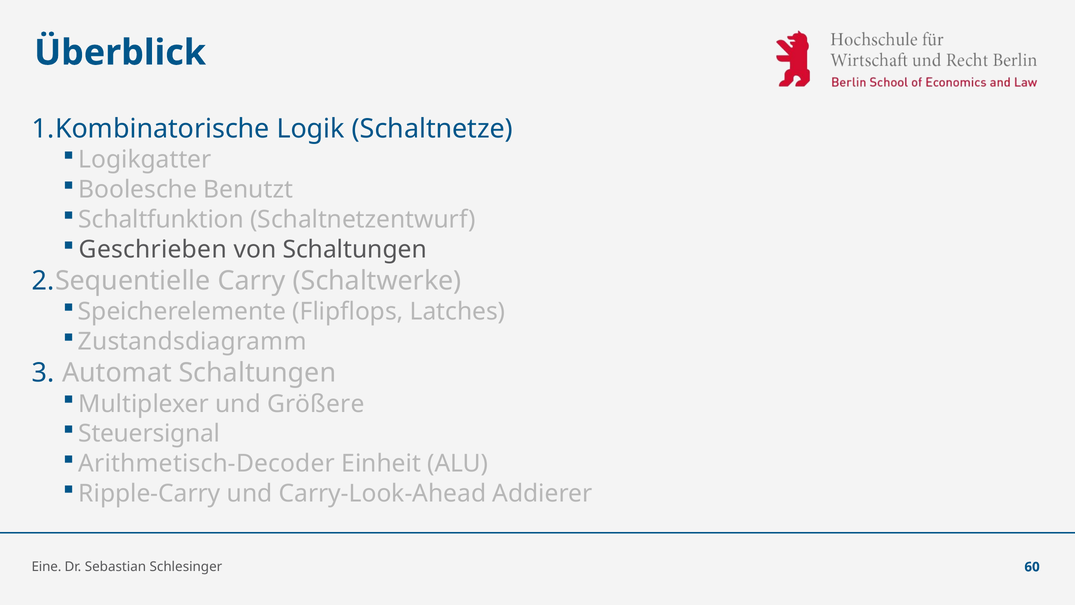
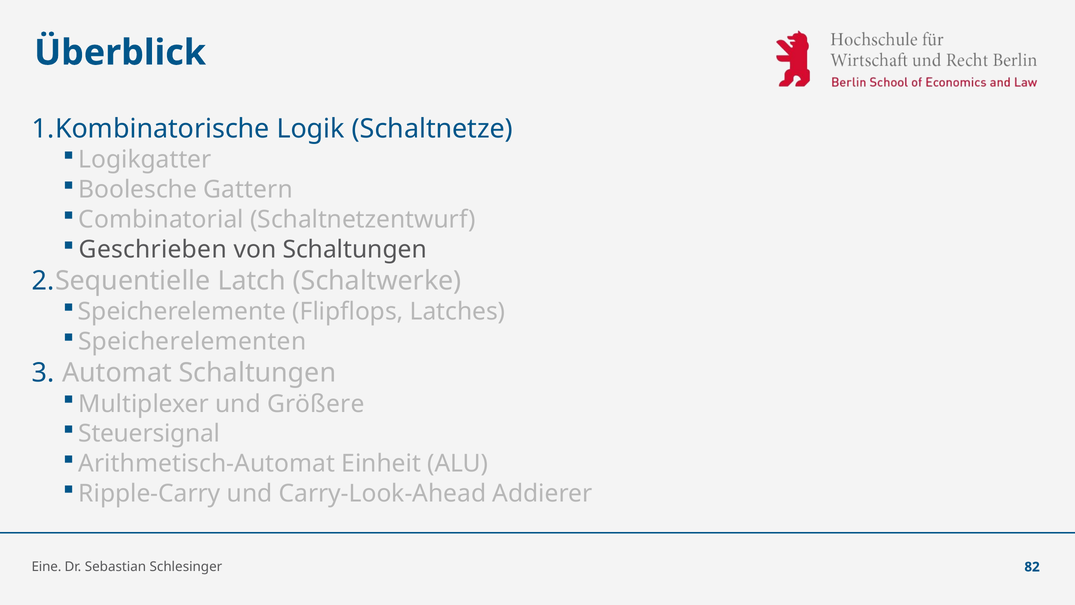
Benutzt: Benutzt -> Gattern (248, 190)
Schaltfunktion: Schaltfunktion -> Combinatorial (161, 219)
Carry: Carry -> Latch (252, 280)
Zustandsdiagramm: Zustandsdiagramm -> Speicherelementen (192, 341)
Arithmetisch-Decoder: Arithmetisch-Decoder -> Arithmetisch-Automat (207, 463)
60: 60 -> 82 (1032, 567)
